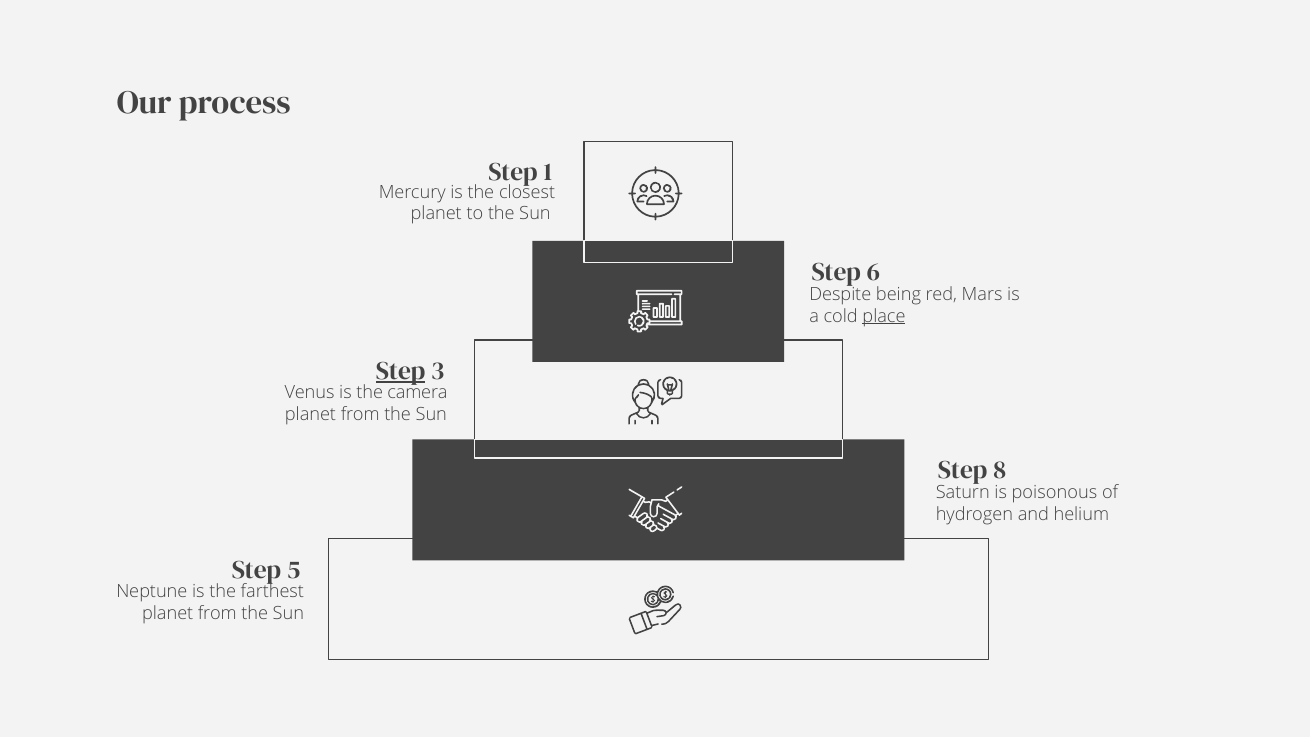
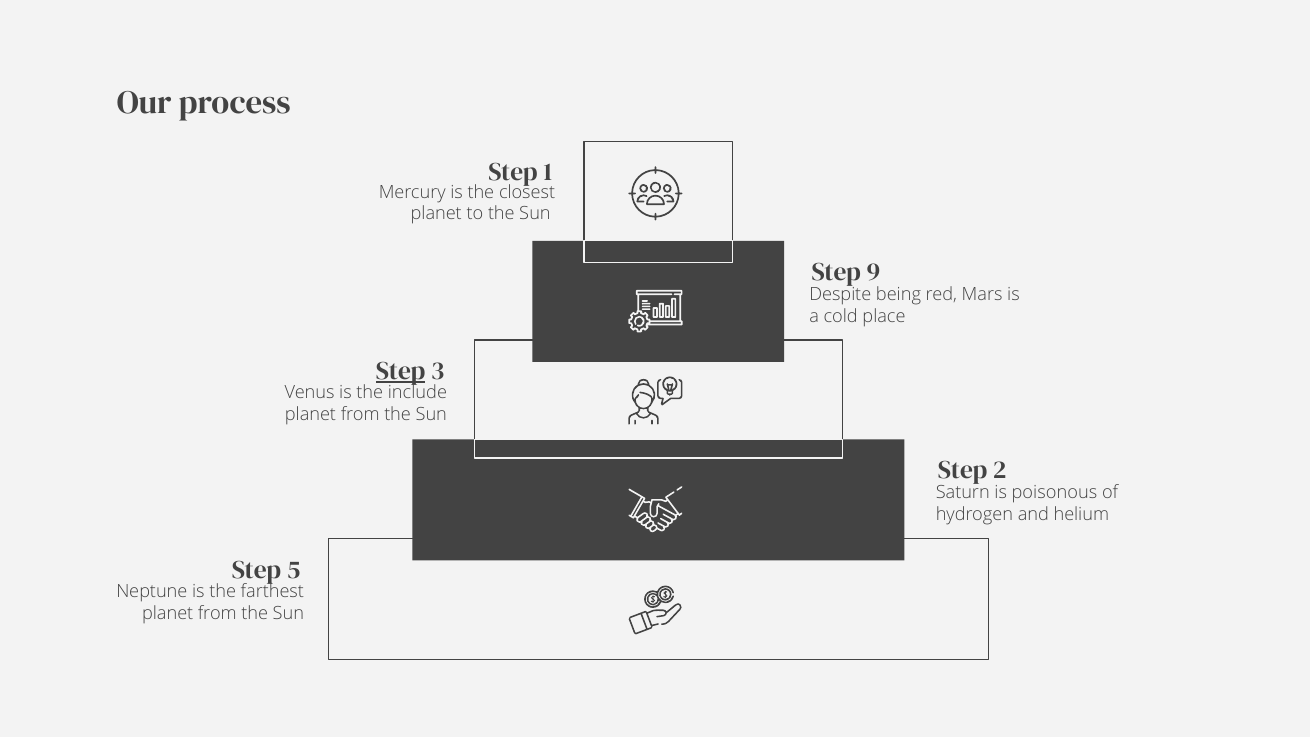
6: 6 -> 9 (873, 272)
place underline: present -> none (884, 316)
camera: camera -> include (417, 392)
8: 8 -> 2 (1000, 470)
